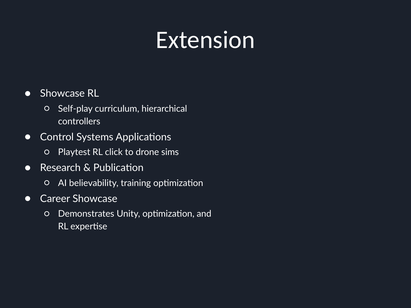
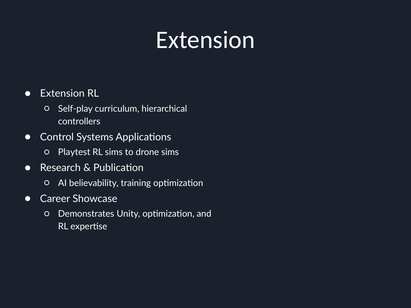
Showcase: Showcase -> Extension (62, 94)
RL click: click -> sims (114, 152)
